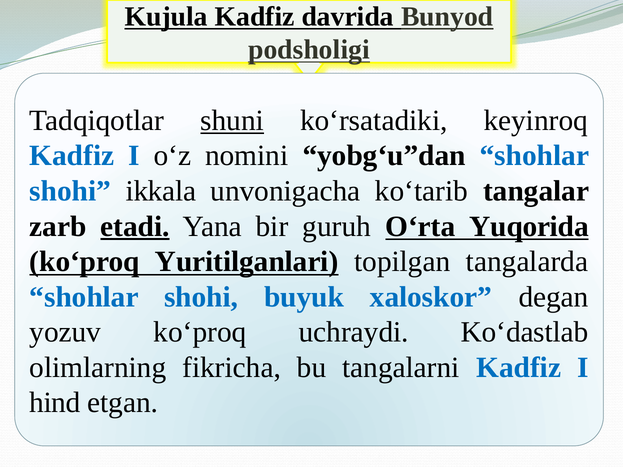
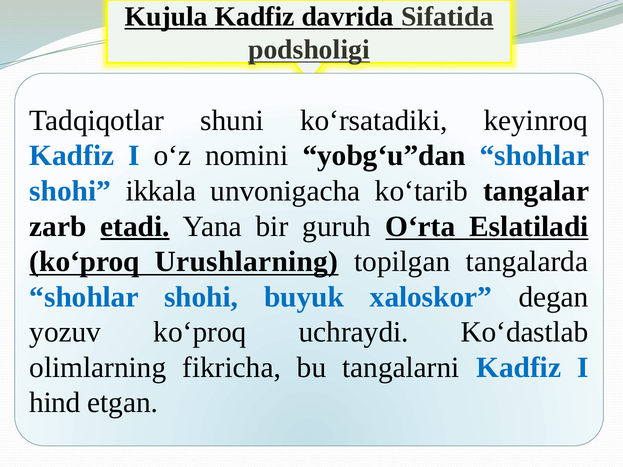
Bunyod: Bunyod -> Sifatida (447, 17)
shuni underline: present -> none (232, 121)
Yuqorida: Yuqorida -> Eslatiladi (529, 226)
Yuritilganlari: Yuritilganlari -> Urushlarning (246, 262)
